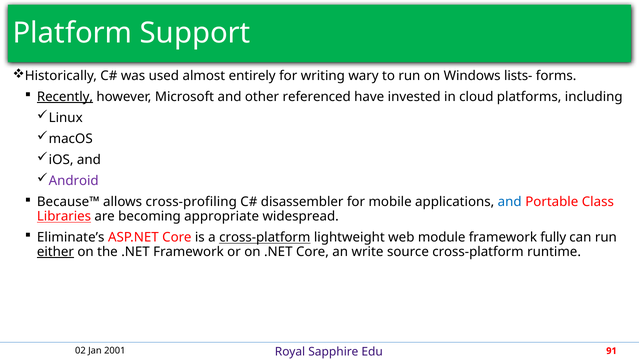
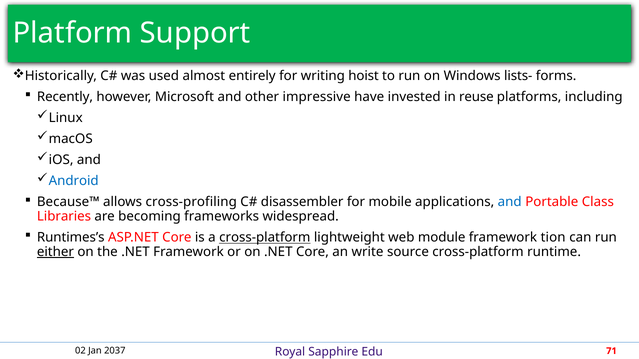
wary: wary -> hoist (364, 76)
Recently underline: present -> none (65, 97)
referenced: referenced -> impressive (317, 97)
cloud: cloud -> reuse (476, 97)
Android colour: purple -> blue (74, 181)
Libraries underline: present -> none (64, 217)
appropriate: appropriate -> frameworks (222, 217)
Eliminate’s: Eliminate’s -> Runtimes’s (71, 238)
fully: fully -> tion (553, 238)
2001: 2001 -> 2037 (115, 351)
91: 91 -> 71 (612, 351)
